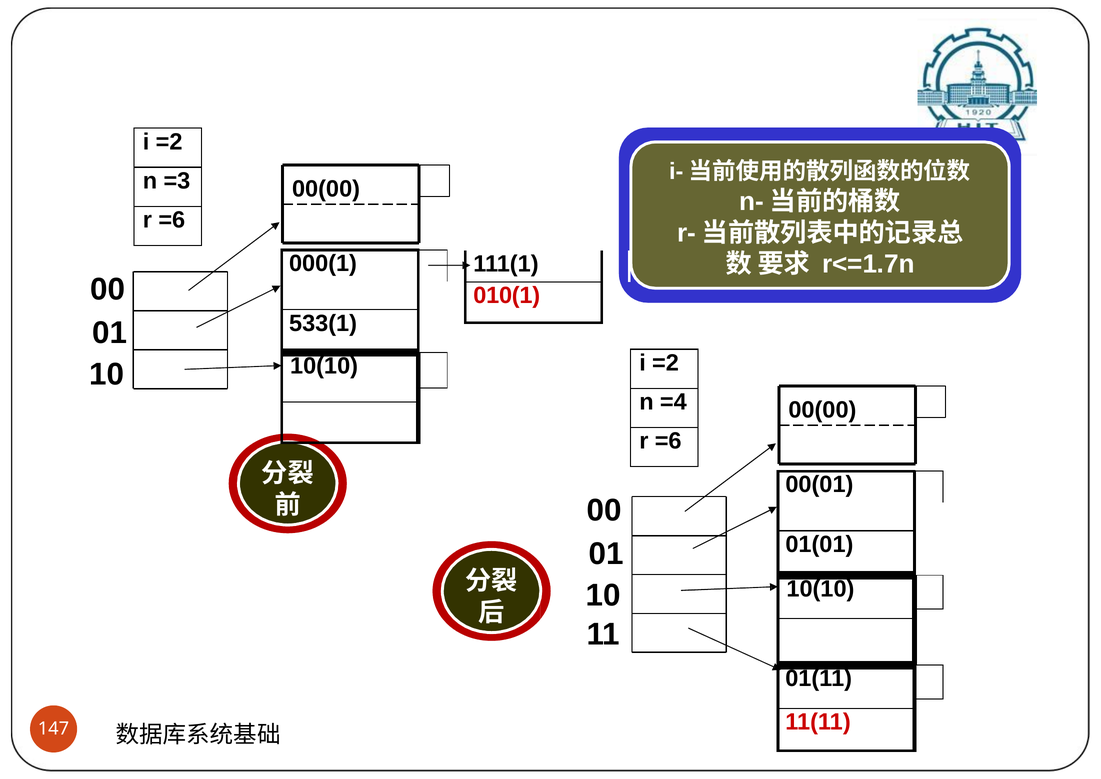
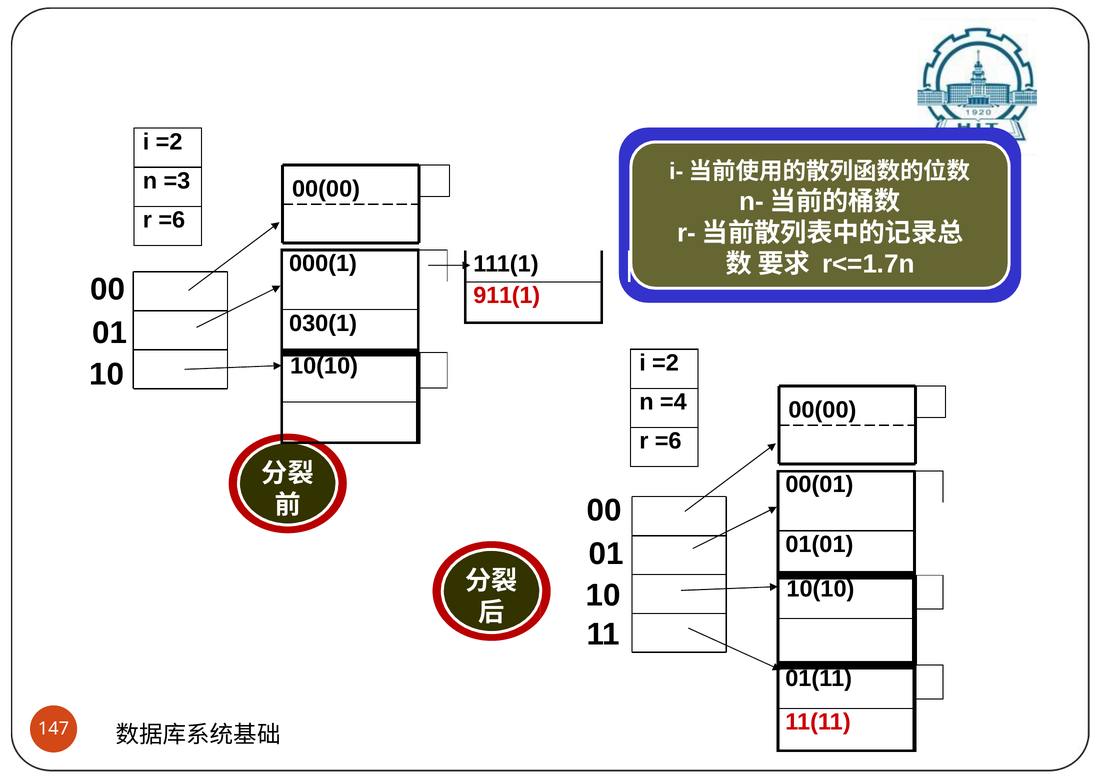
010(1: 010(1 -> 911(1 (507, 295)
533(1: 533(1 -> 030(1 (323, 323)
